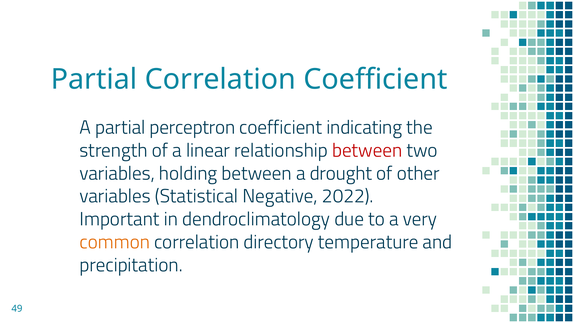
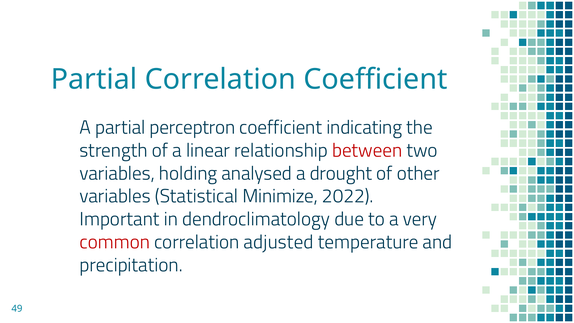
holding between: between -> analysed (257, 173)
Negative: Negative -> Minimize (280, 196)
common colour: orange -> red (115, 242)
directory: directory -> adjusted (279, 242)
